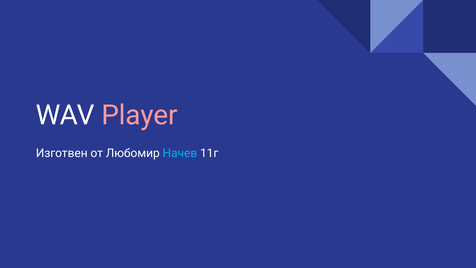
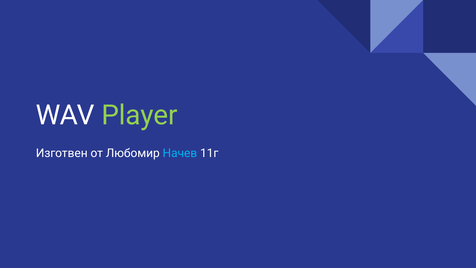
Player colour: pink -> light green (139, 115)
